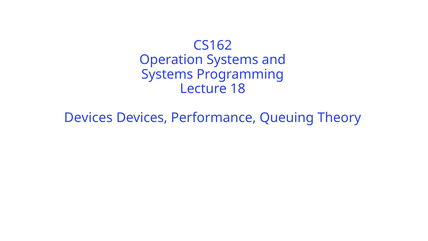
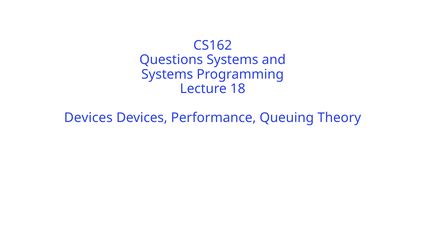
Operation: Operation -> Questions (171, 60)
